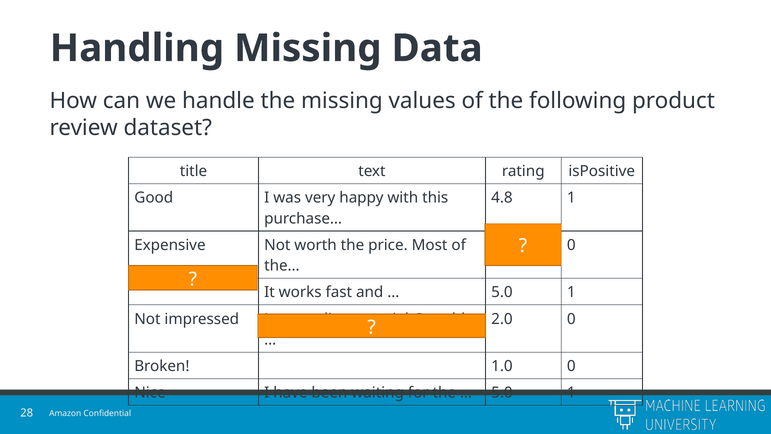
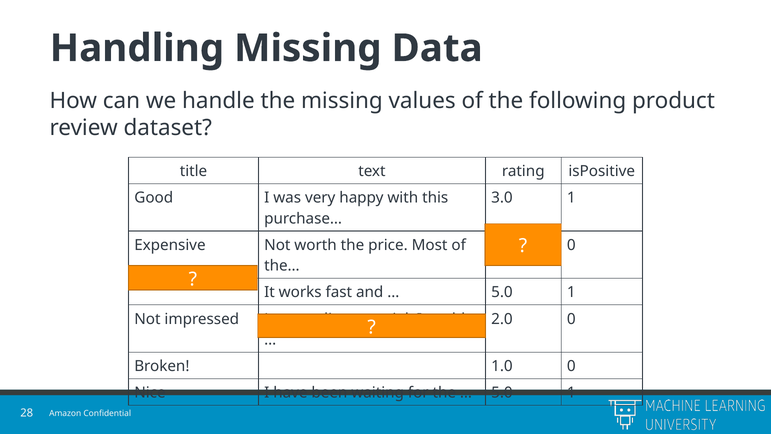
4.8: 4.8 -> 3.0 (502, 198)
